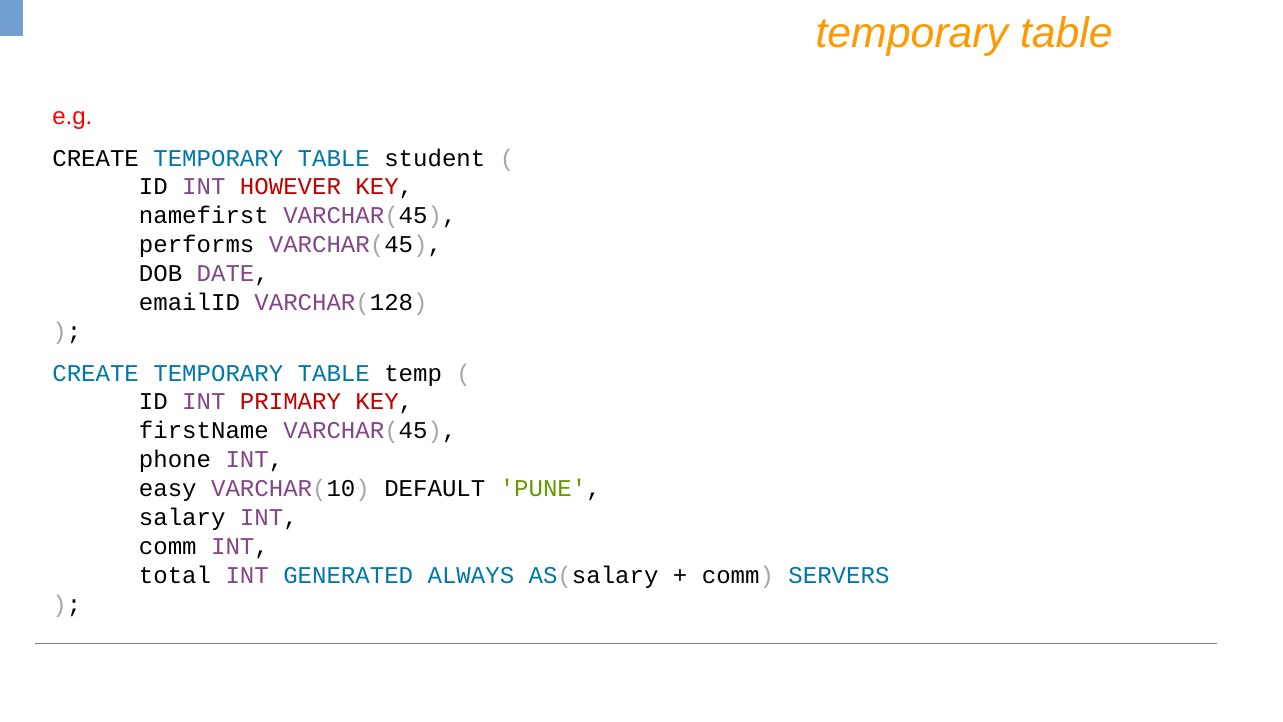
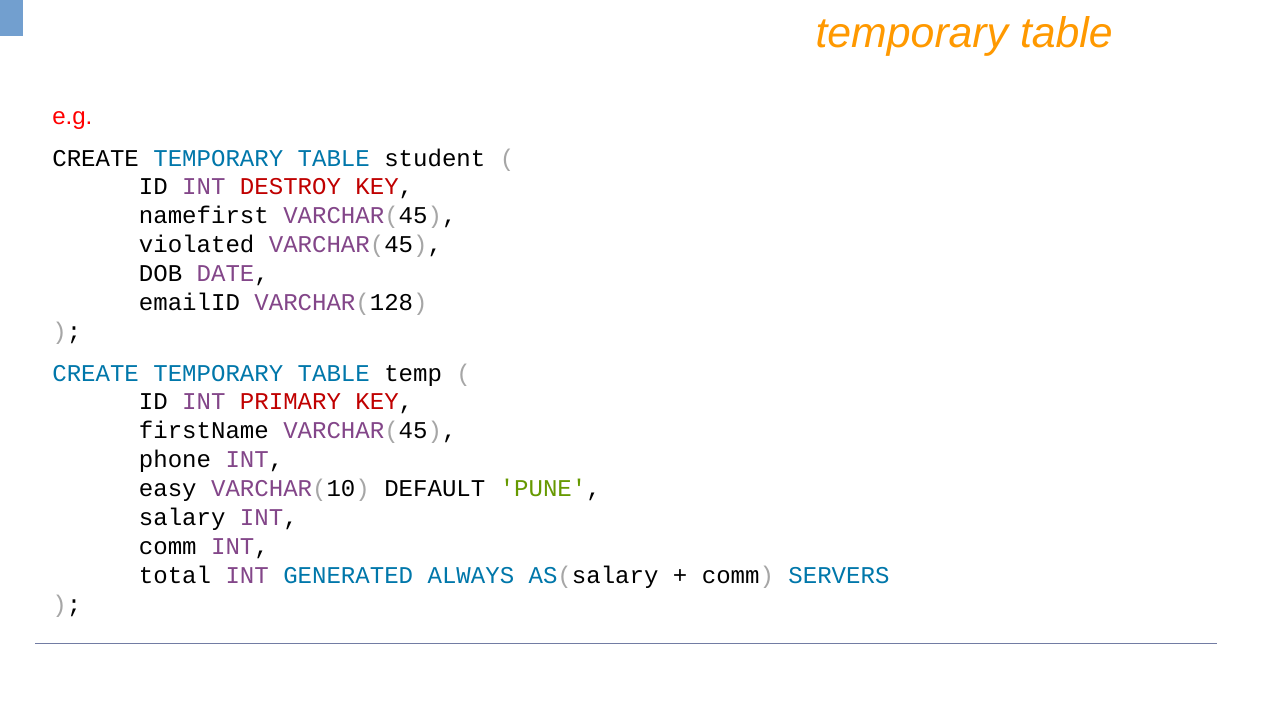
HOWEVER: HOWEVER -> DESTROY (290, 187)
performs: performs -> violated (197, 245)
